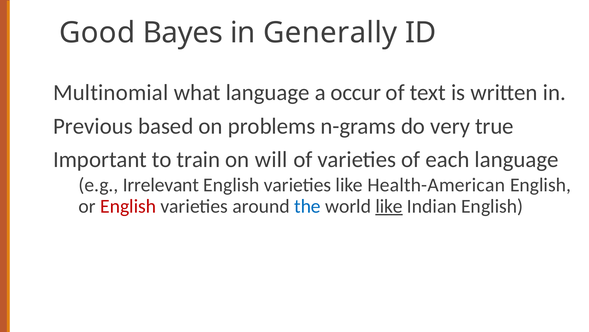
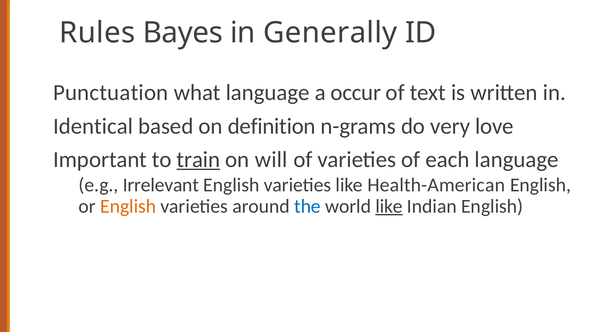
Good: Good -> Rules (97, 33)
Multinomial: Multinomial -> Punctuation (111, 93)
Previous: Previous -> Identical (93, 126)
problems: problems -> definition (272, 126)
true: true -> love (494, 126)
train underline: none -> present (198, 159)
English colour: red -> orange (128, 206)
